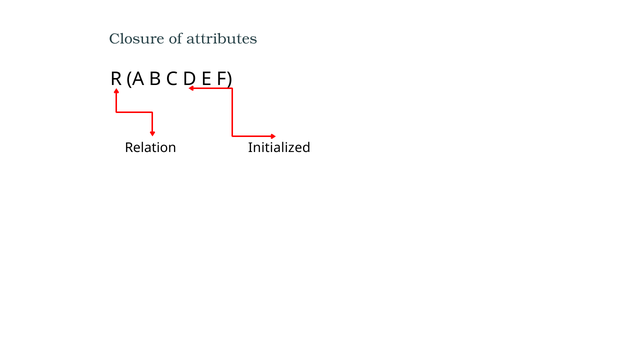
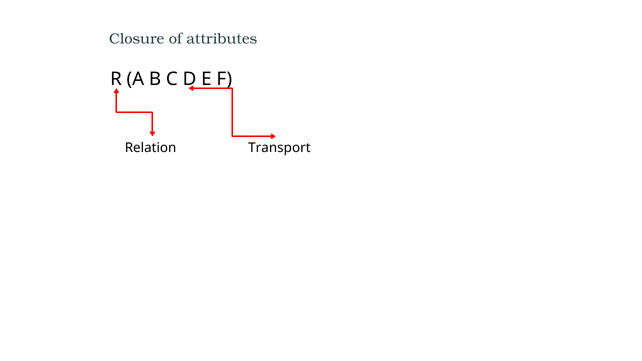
Initialized: Initialized -> Transport (279, 148)
